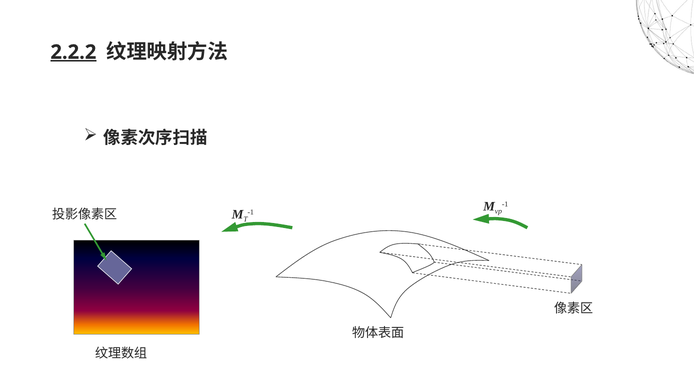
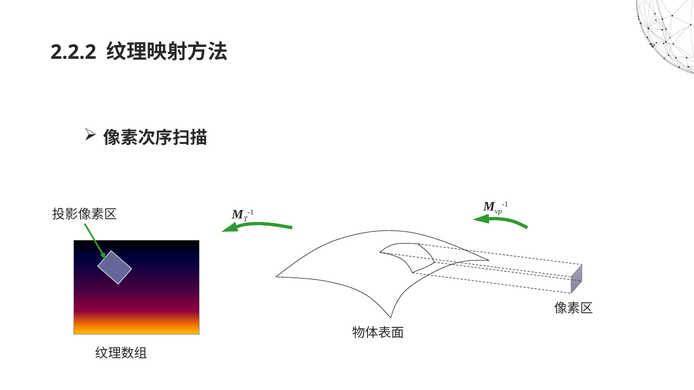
2.2.2 underline: present -> none (73, 52)
